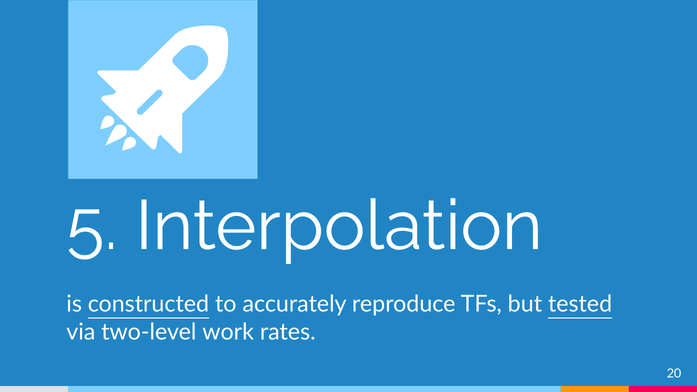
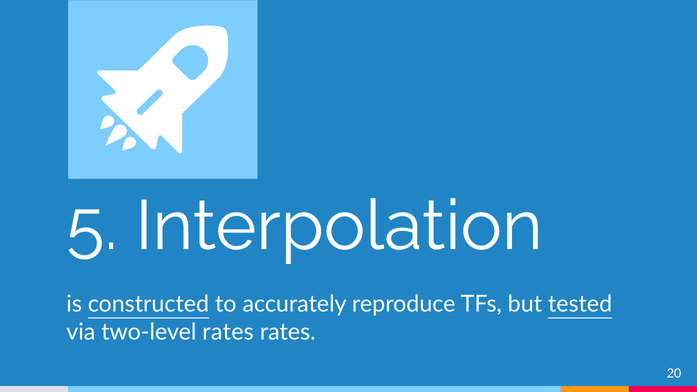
two-level work: work -> rates (228, 332)
